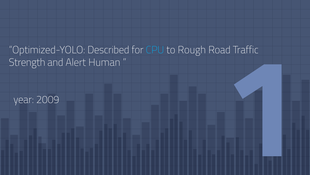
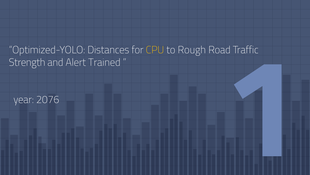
Described: Described -> Distances (108, 50)
CPU colour: light blue -> yellow (155, 50)
Human: Human -> Trained (104, 62)
2009: 2009 -> 2076 (48, 99)
